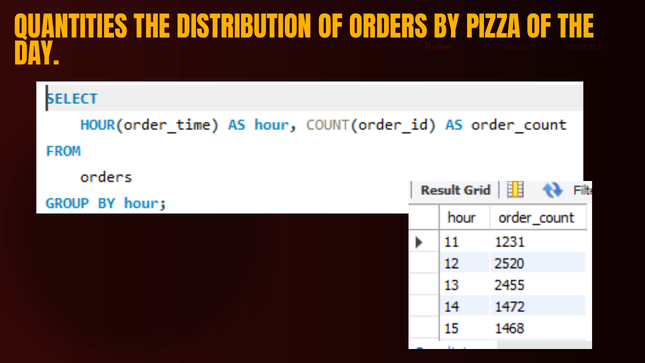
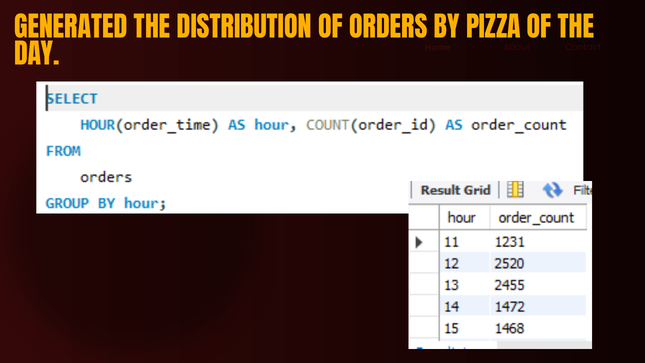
QUANTITIES: QUANTITIES -> GENERATED (71, 29)
